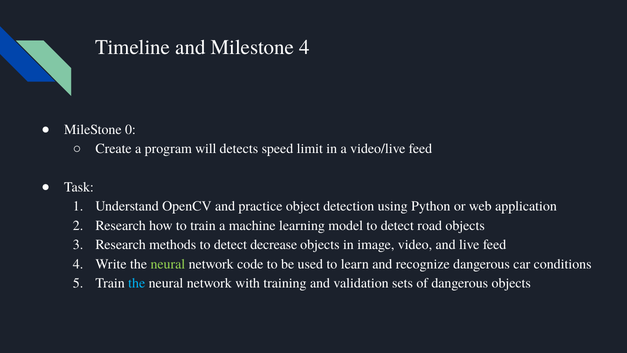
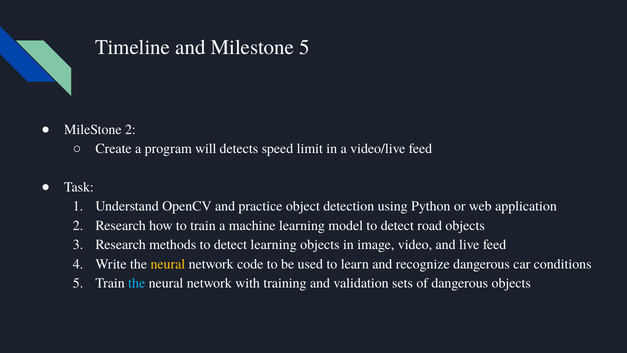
Milestone 4: 4 -> 5 (304, 47)
MileStone 0: 0 -> 2 (130, 129)
detect decrease: decrease -> learning (274, 245)
neural colour: light green -> yellow (168, 264)
